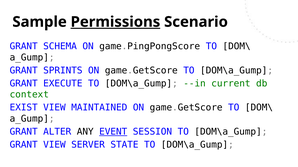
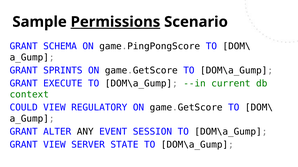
EXIST: EXIST -> COULD (24, 108)
MAINTAINED: MAINTAINED -> REGULATORY (99, 108)
EVENT underline: present -> none (113, 132)
